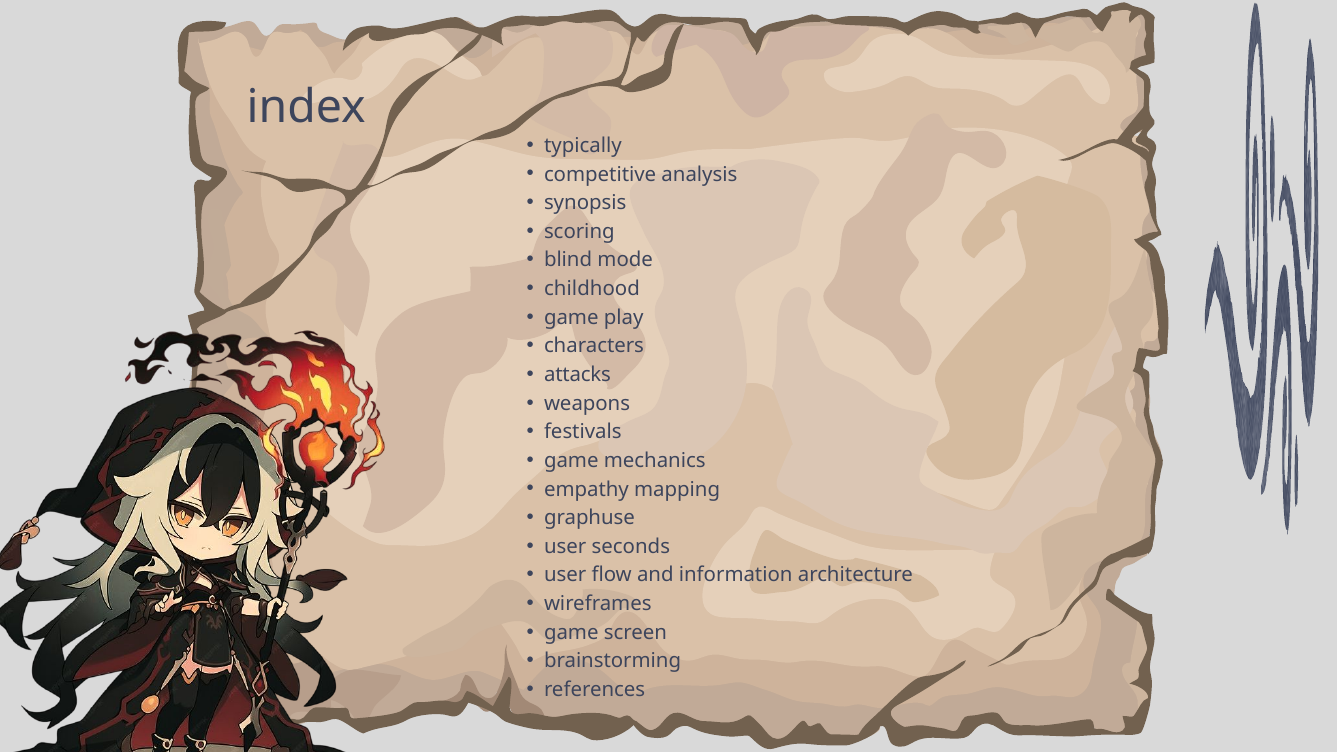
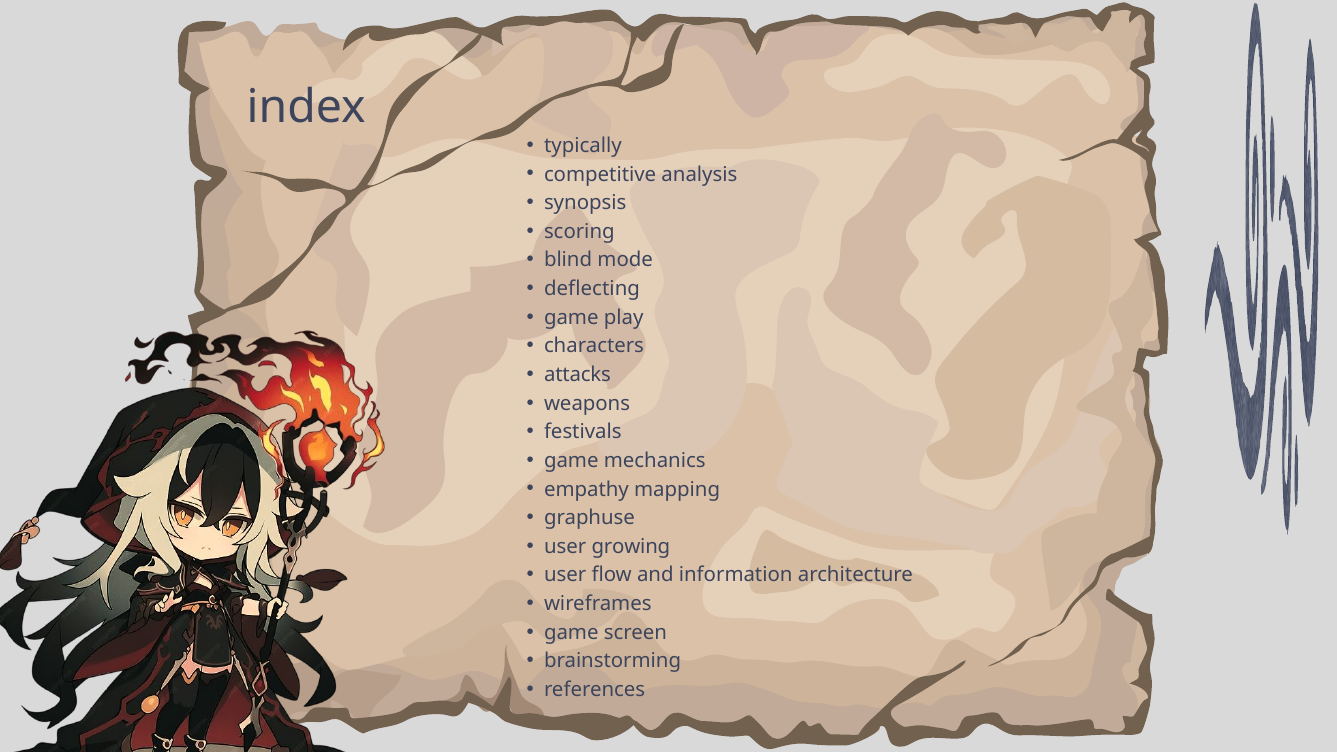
childhood: childhood -> deflecting (592, 289)
seconds: seconds -> growing (631, 547)
